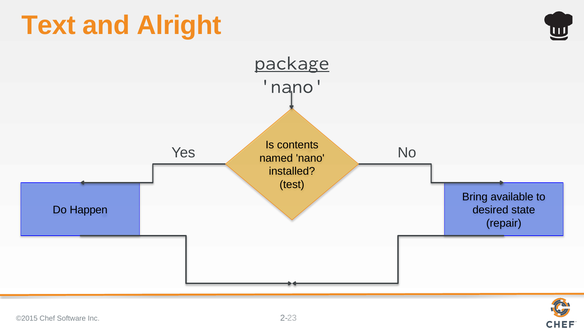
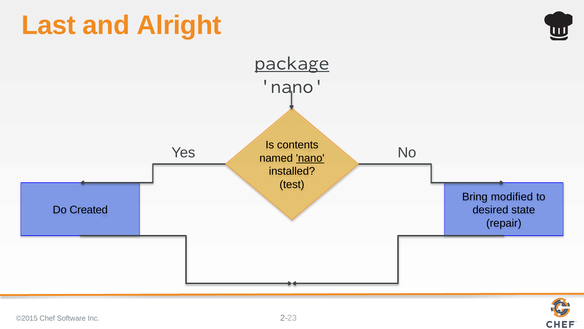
Text: Text -> Last (49, 25)
nano underline: none -> present (310, 158)
available: available -> modified (512, 196)
Happen: Happen -> Created (89, 210)
